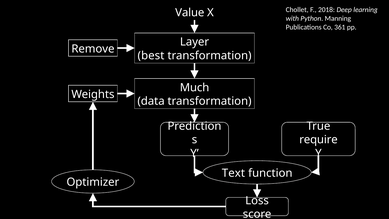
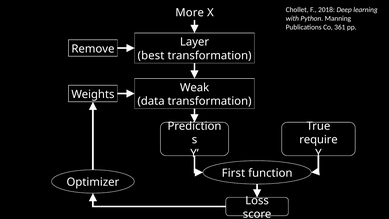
Value: Value -> More (190, 13)
Much: Much -> Weak (195, 87)
Text: Text -> First (233, 173)
